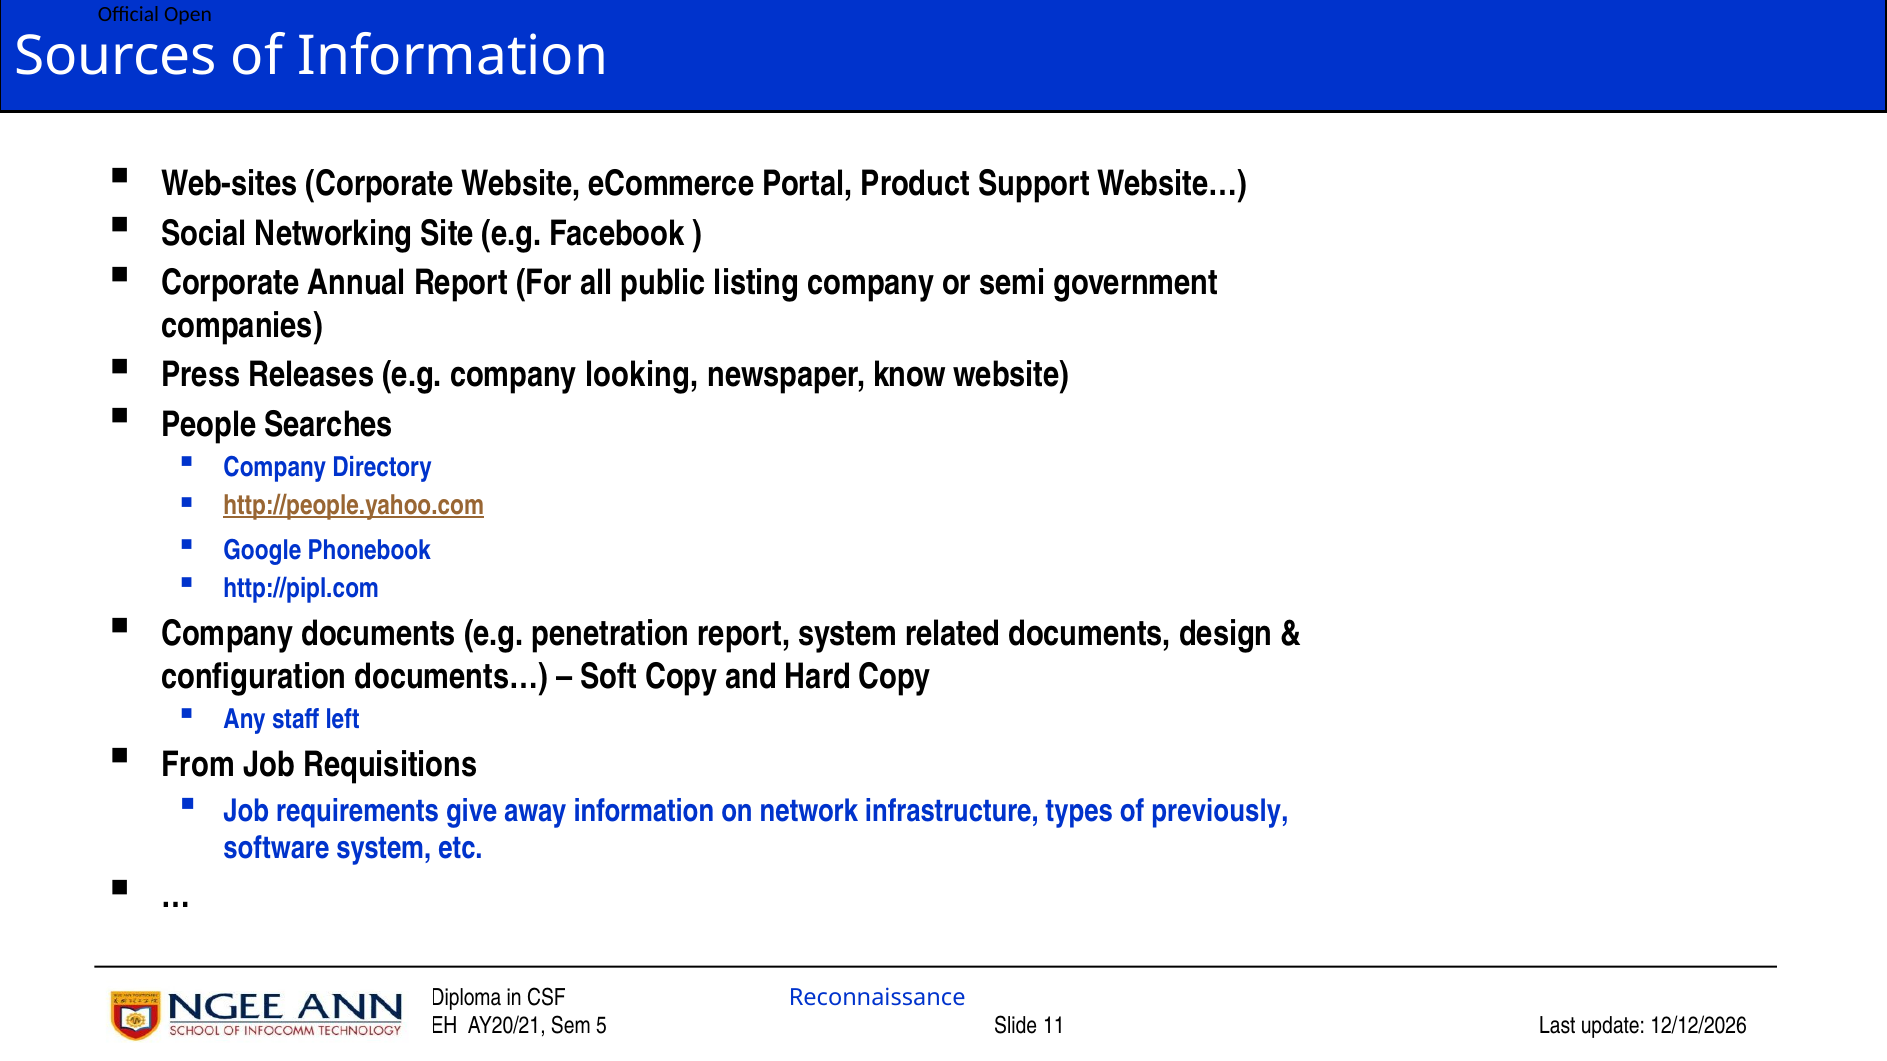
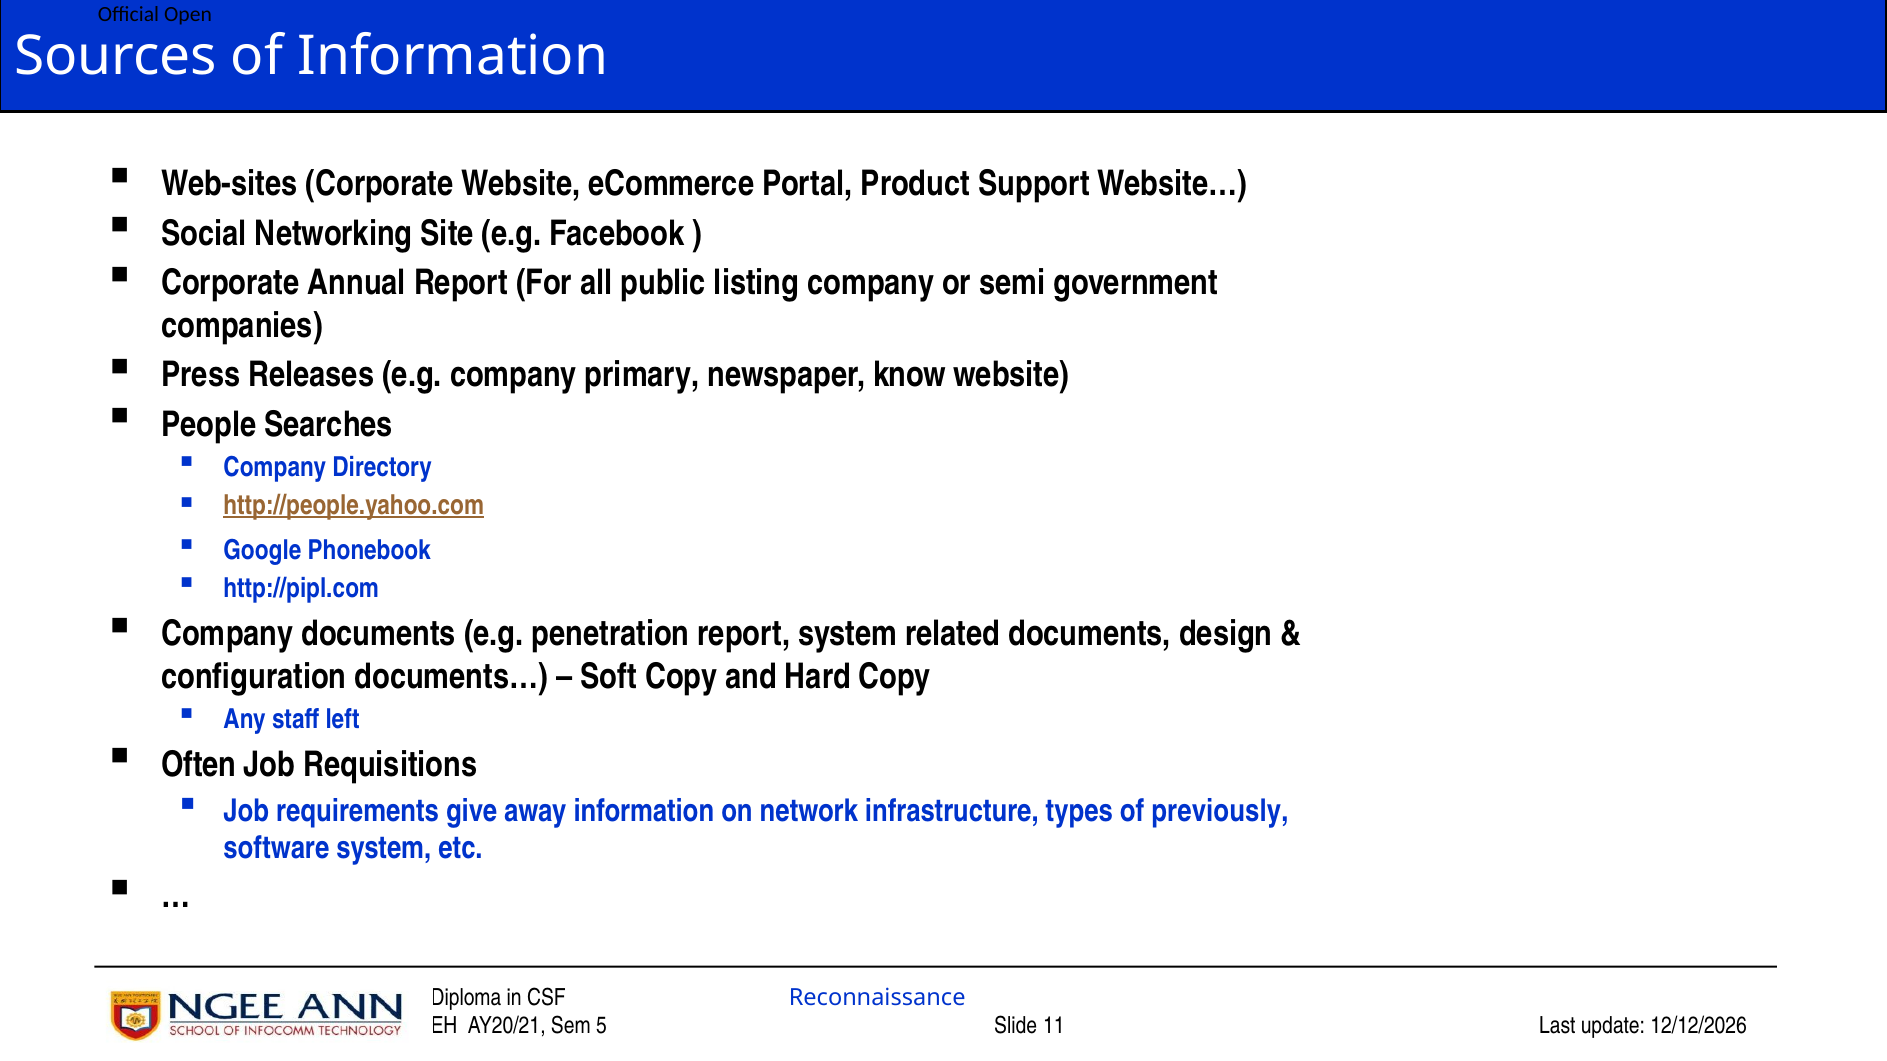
looking: looking -> primary (642, 375)
From: From -> Often (199, 765)
